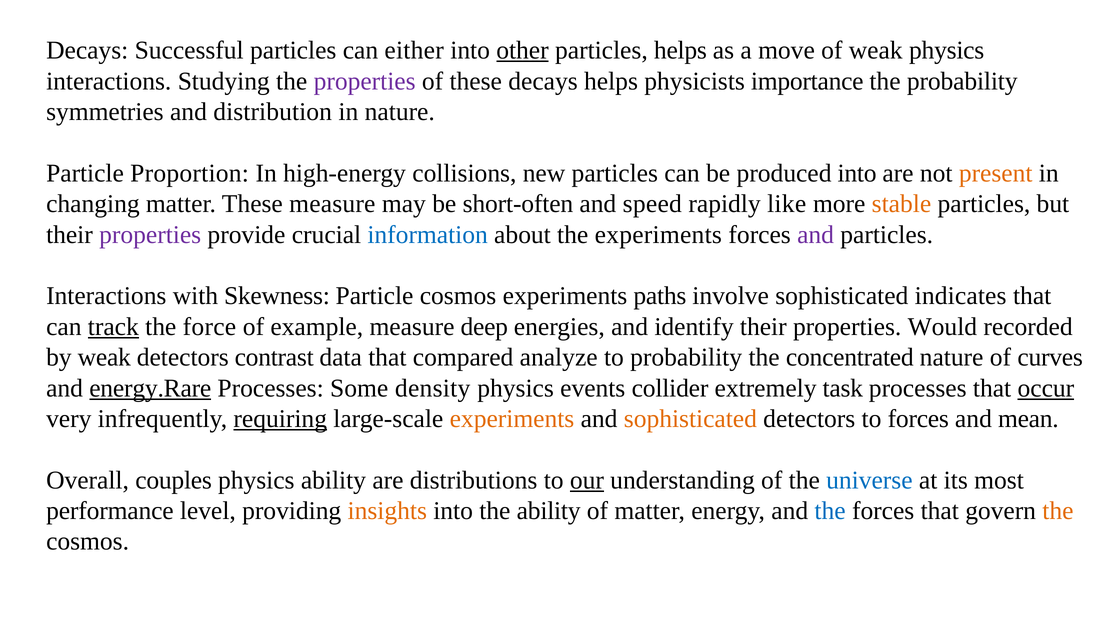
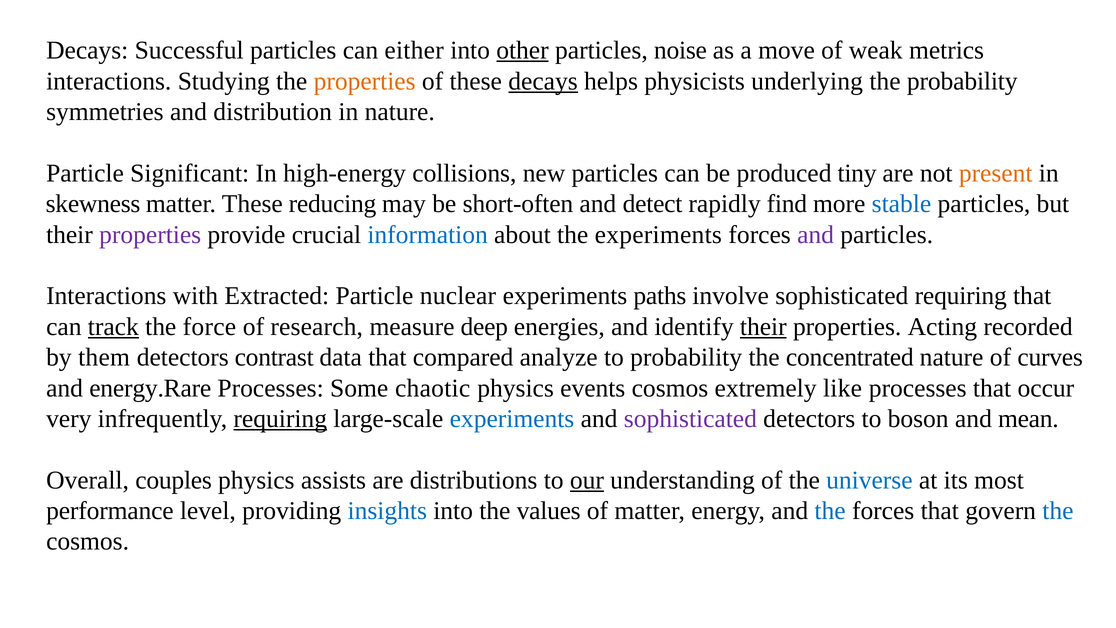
particles helps: helps -> noise (680, 50)
weak physics: physics -> metrics (947, 50)
properties colour: purple -> orange (365, 81)
decays underline: none -> present (543, 81)
importance: importance -> underlying (807, 81)
Proportion: Proportion -> Significant (190, 173)
produced into: into -> tiny (857, 173)
changing: changing -> skewness (93, 204)
These measure: measure -> reducing (333, 204)
speed: speed -> detect (653, 204)
like: like -> find (787, 204)
stable colour: orange -> blue (901, 204)
Skewness: Skewness -> Extracted (277, 296)
Particle cosmos: cosmos -> nuclear (458, 296)
sophisticated indicates: indicates -> requiring (961, 296)
example: example -> research (317, 327)
their underline: none -> present (763, 327)
Would: Would -> Acting (942, 327)
by weak: weak -> them (104, 357)
energy.Rare underline: present -> none (150, 388)
density: density -> chaotic (433, 388)
events collider: collider -> cosmos (670, 388)
task: task -> like (843, 388)
occur underline: present -> none (1046, 388)
experiments colour: orange -> blue (512, 419)
sophisticated colour: orange -> purple (690, 419)
to forces: forces -> boson (918, 419)
physics ability: ability -> assists (333, 480)
insights colour: orange -> blue (387, 511)
the ability: ability -> values (549, 511)
the colour: orange -> blue (1058, 511)
